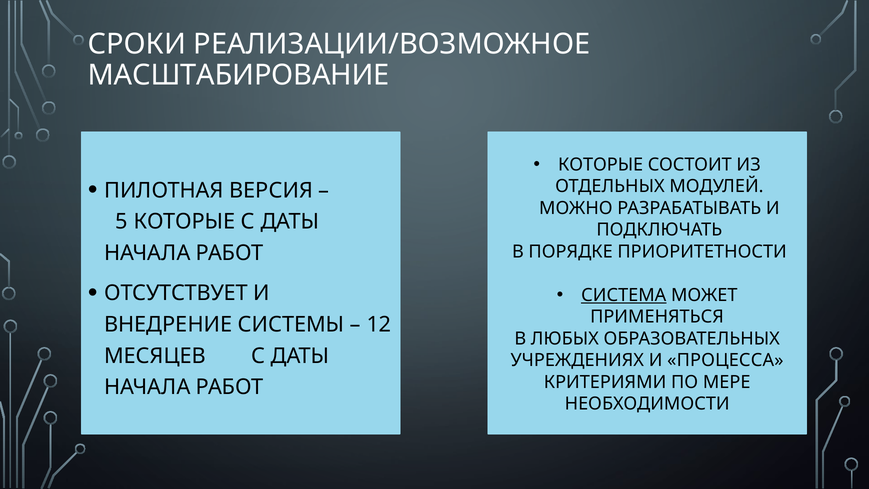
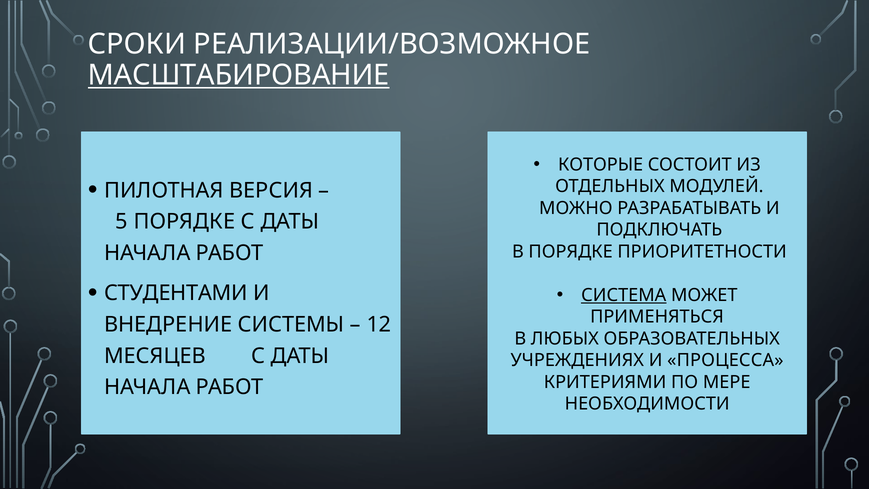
МАСШТАБИРОВАНИЕ underline: none -> present (239, 75)
5 КОТОРЫЕ: КОТОРЫЕ -> ПОРЯДКЕ (184, 222)
ОТСУТСТВУЕТ: ОТСУТСТВУЕТ -> СТУДЕНТАМИ (176, 293)
